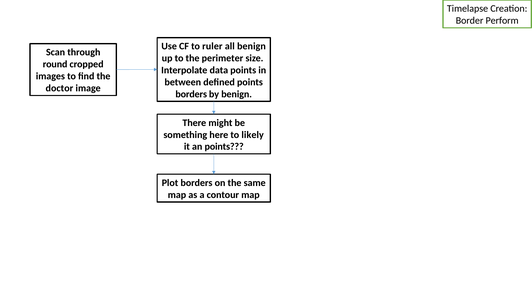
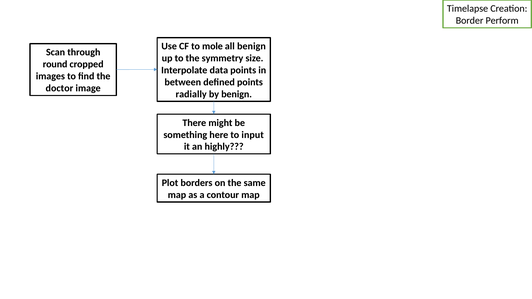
ruler: ruler -> mole (212, 46)
perimeter: perimeter -> symmetry (222, 58)
borders: borders -> radially (191, 94)
likely: likely -> input (253, 135)
an points: points -> highly (224, 147)
